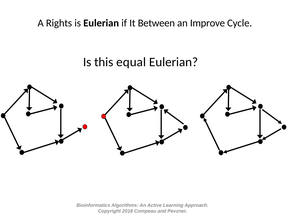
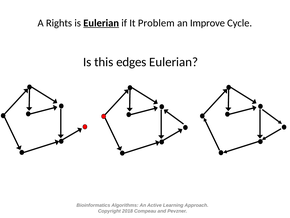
Eulerian underline: none -> present (101, 23)
Between: Between -> Problem (156, 23)
equal: equal -> edges (131, 62)
